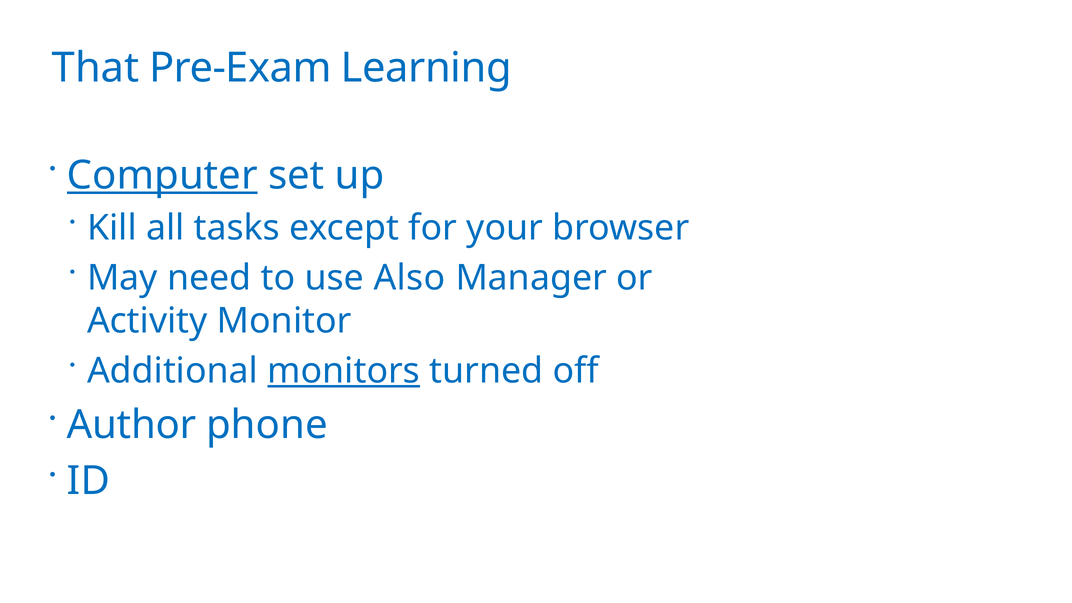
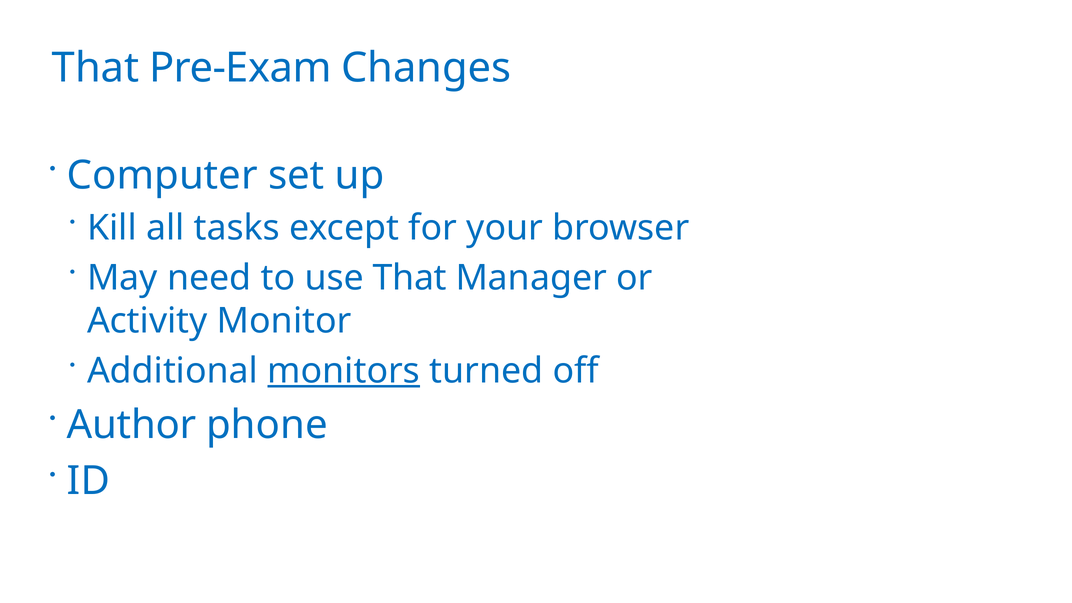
Learning: Learning -> Changes (426, 68)
Computer underline: present -> none (162, 176)
use Also: Also -> That (410, 278)
